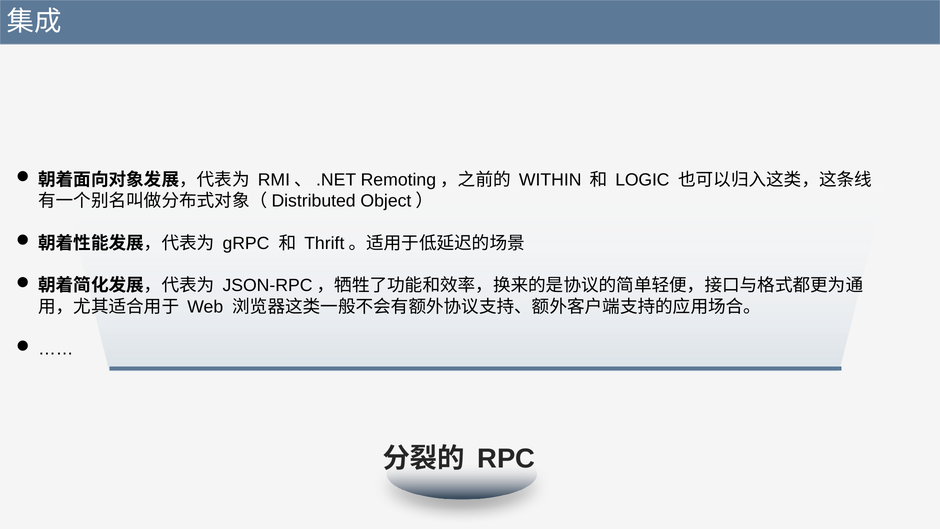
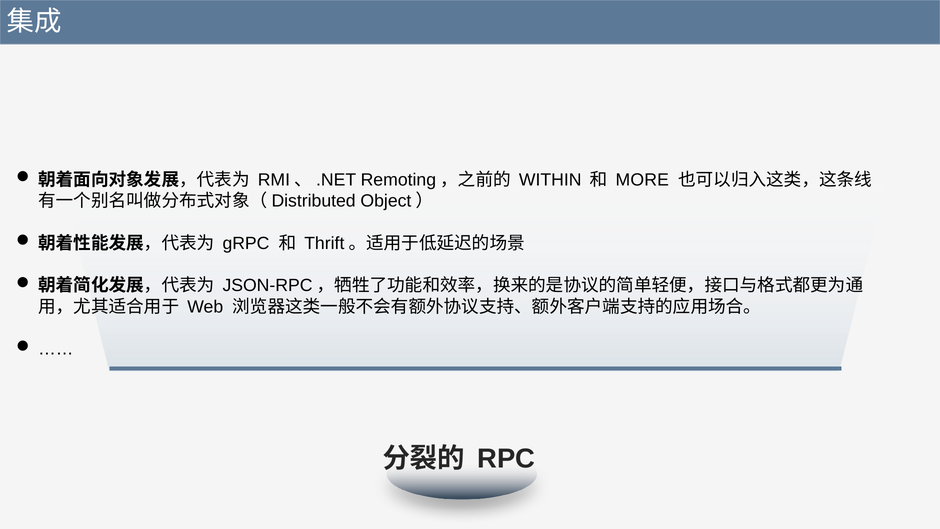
LOGIC: LOGIC -> MORE (642, 180)
